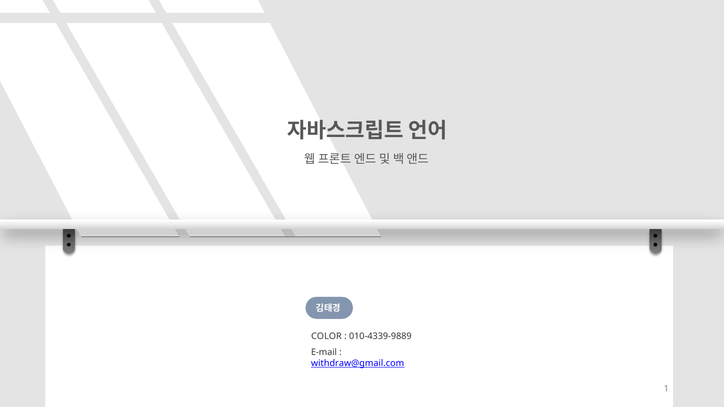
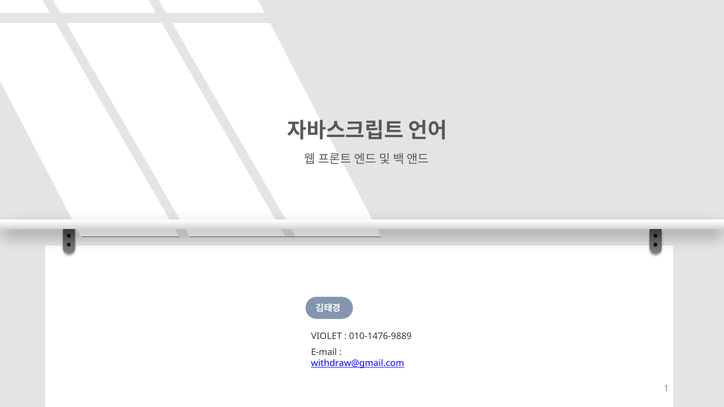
COLOR: COLOR -> VIOLET (326, 336)
010-4339-9889: 010-4339-9889 -> 010-1476-9889 (380, 336)
